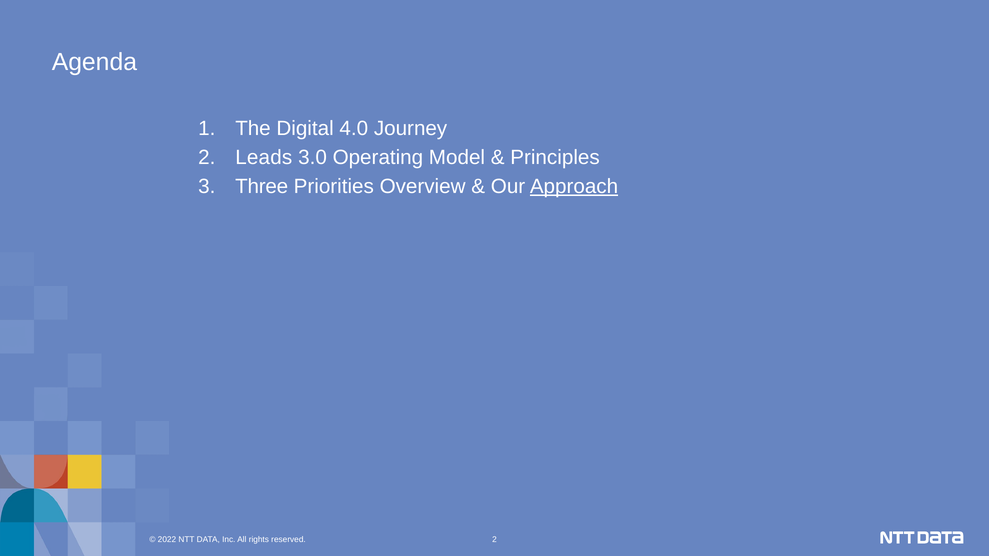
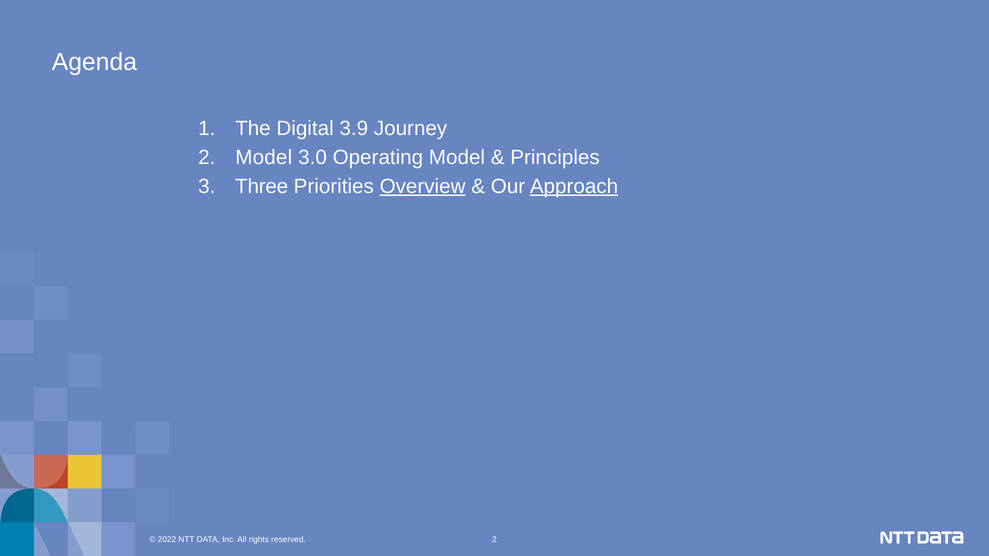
4.0: 4.0 -> 3.9 (354, 129)
2 Leads: Leads -> Model (264, 158)
Overview underline: none -> present (423, 186)
